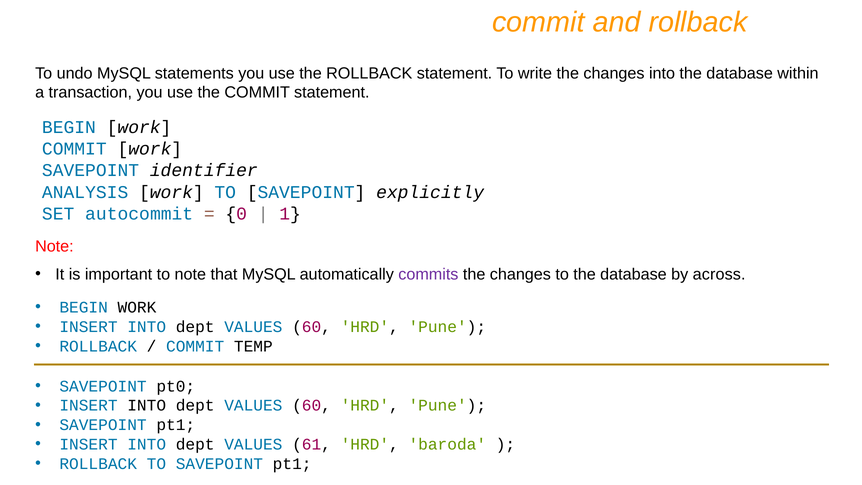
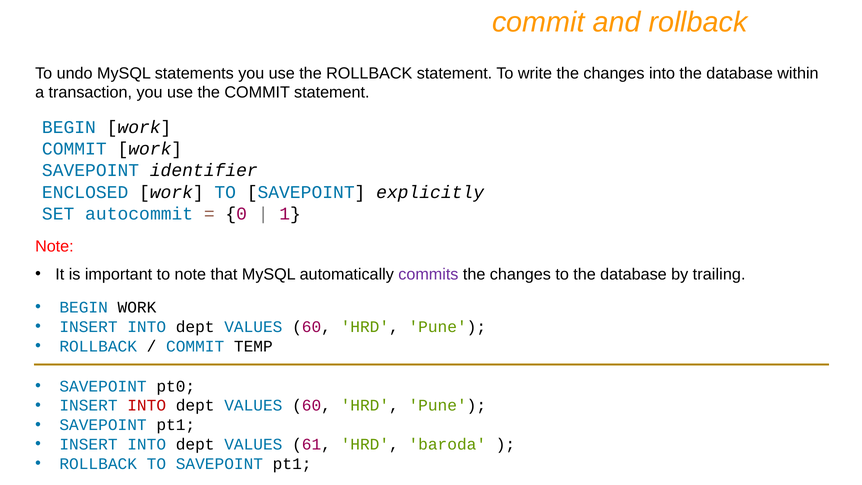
ANALYSIS: ANALYSIS -> ENCLOSED (85, 192)
across: across -> trailing (719, 274)
INTO colour: black -> red (147, 406)
